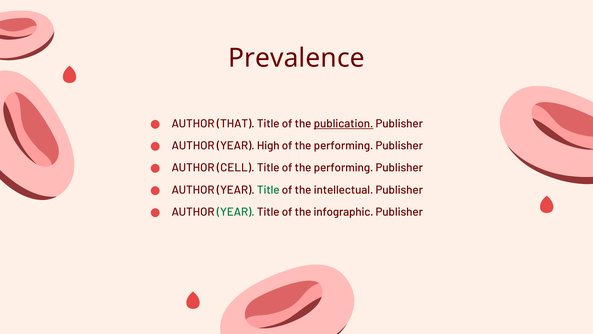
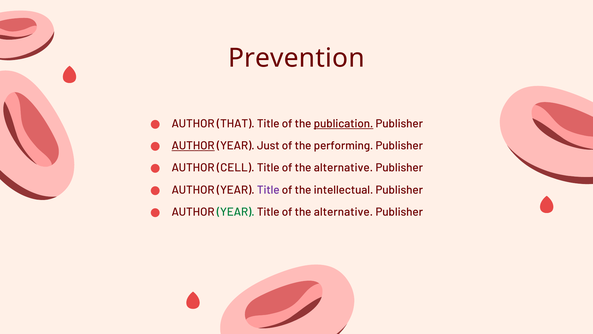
Prevalence: Prevalence -> Prevention (296, 58)
AUTHOR underline: none -> present (193, 145)
High: High -> Just (268, 145)
performing: performing -> alternative (343, 168)
Title colour: green -> purple (268, 190)
infographic: infographic -> alternative (343, 212)
